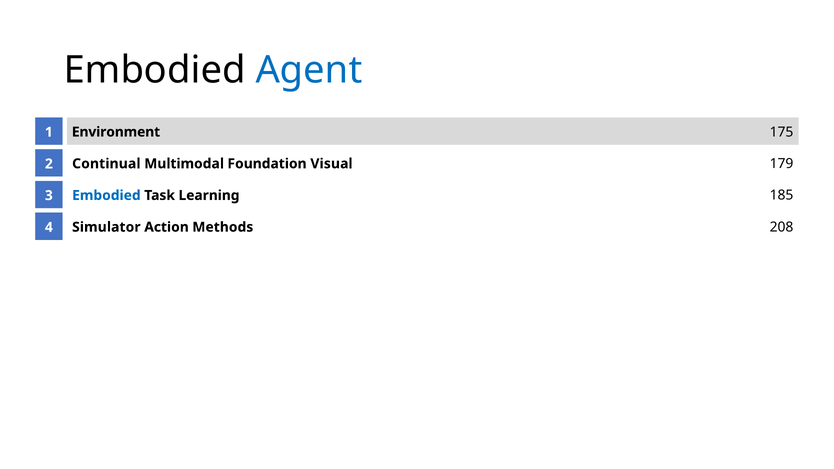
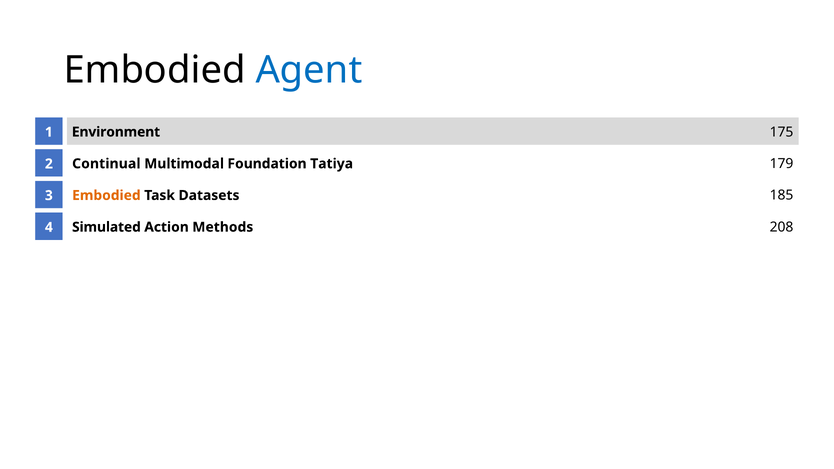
Visual: Visual -> Tatiya (332, 164)
Embodied colour: blue -> orange (106, 195)
Learning: Learning -> Datasets (209, 195)
Simulator: Simulator -> Simulated (106, 227)
